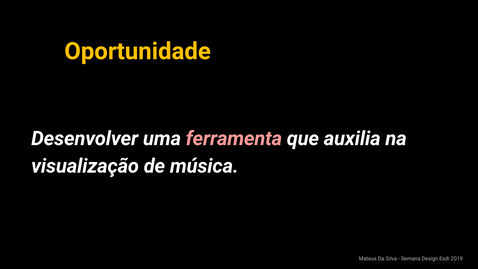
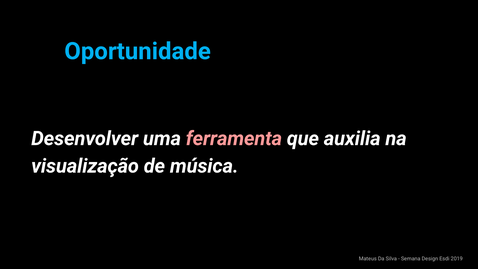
Oportunidade colour: yellow -> light blue (138, 51)
